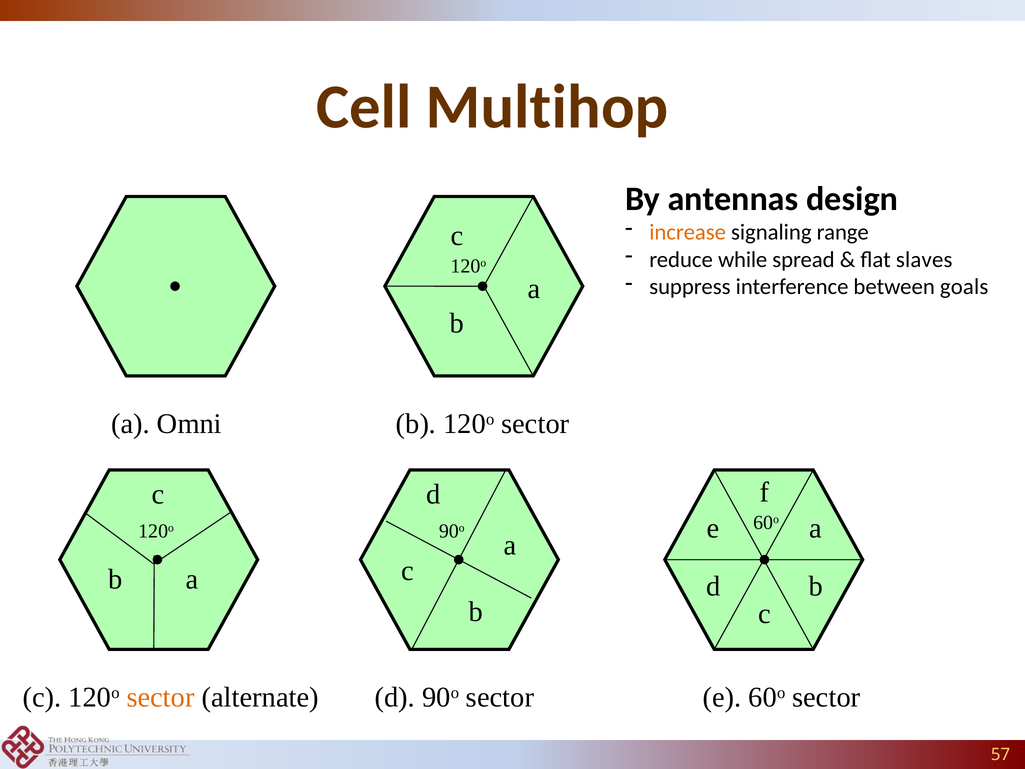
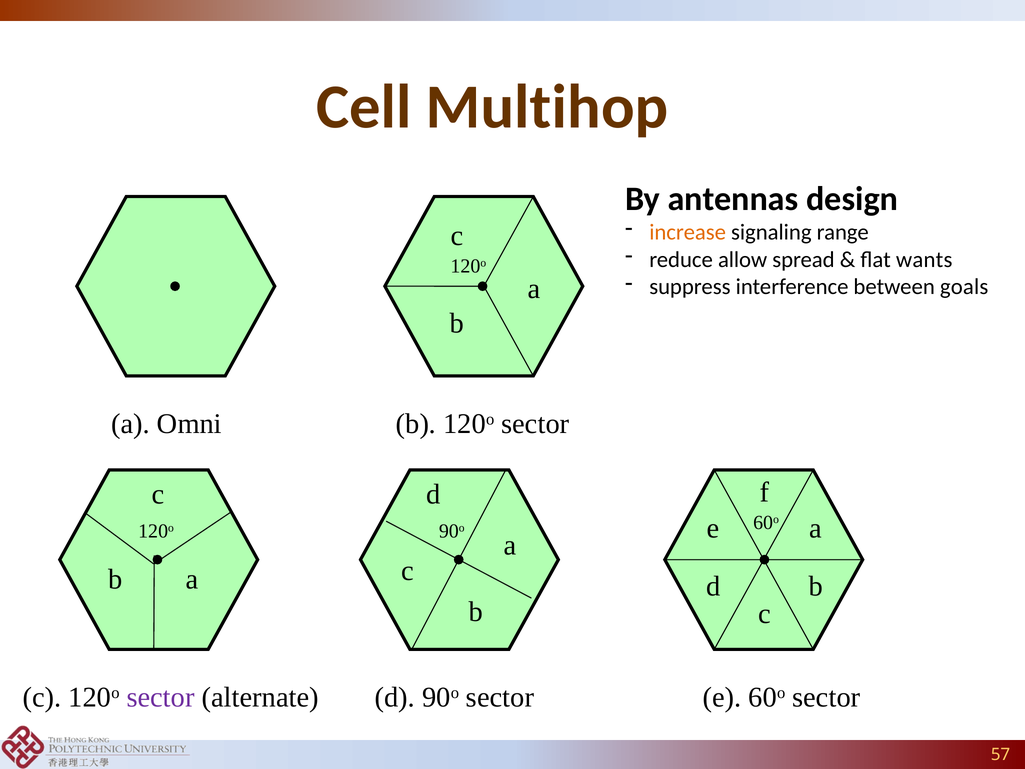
while: while -> allow (743, 259)
slaves: slaves -> wants (924, 259)
sector colour: orange -> purple (161, 697)
